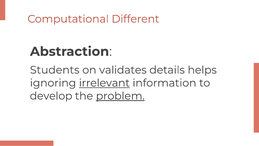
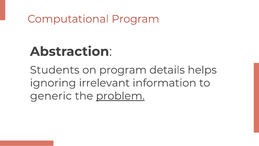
Computational Different: Different -> Program (135, 19)
on validates: validates -> program (123, 70)
irrelevant underline: present -> none (104, 83)
develop: develop -> generic (51, 96)
